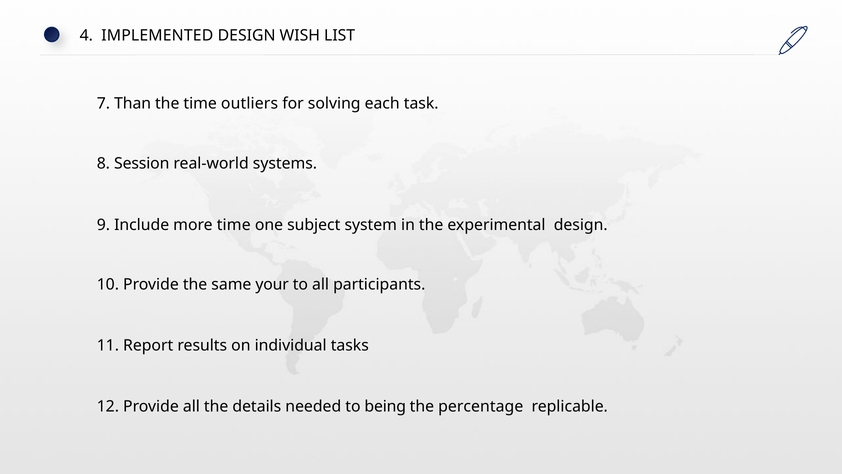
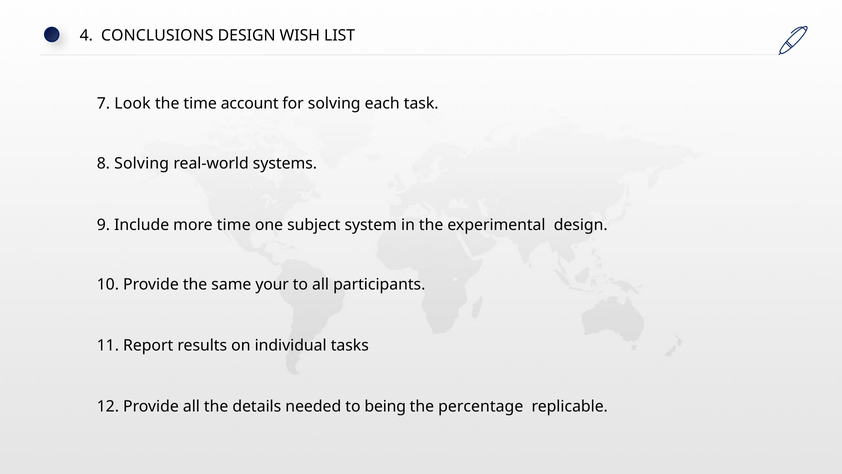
IMPLEMENTED: IMPLEMENTED -> CONCLUSIONS (157, 35)
Than: Than -> Look (132, 104)
outliers: outliers -> account (250, 104)
8 Session: Session -> Solving (142, 164)
